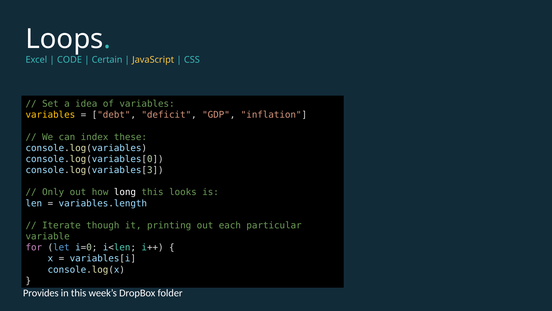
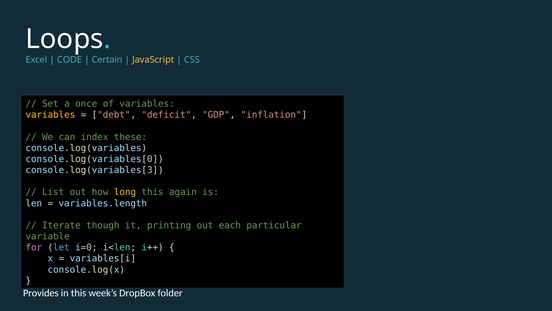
idea: idea -> once (86, 104)
Only: Only -> List (53, 192)
long colour: white -> yellow (125, 192)
looks: looks -> again (183, 192)
